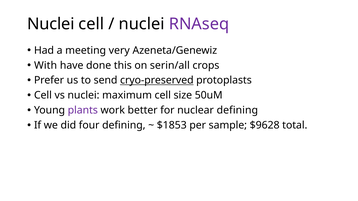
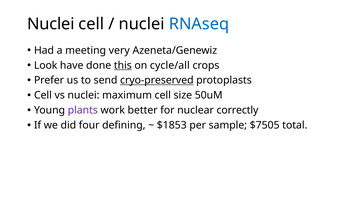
RNAseq colour: purple -> blue (199, 24)
With: With -> Look (46, 65)
this underline: none -> present (123, 65)
serin/all: serin/all -> cycle/all (170, 65)
nuclear defining: defining -> correctly (237, 110)
$9628: $9628 -> $7505 (265, 125)
